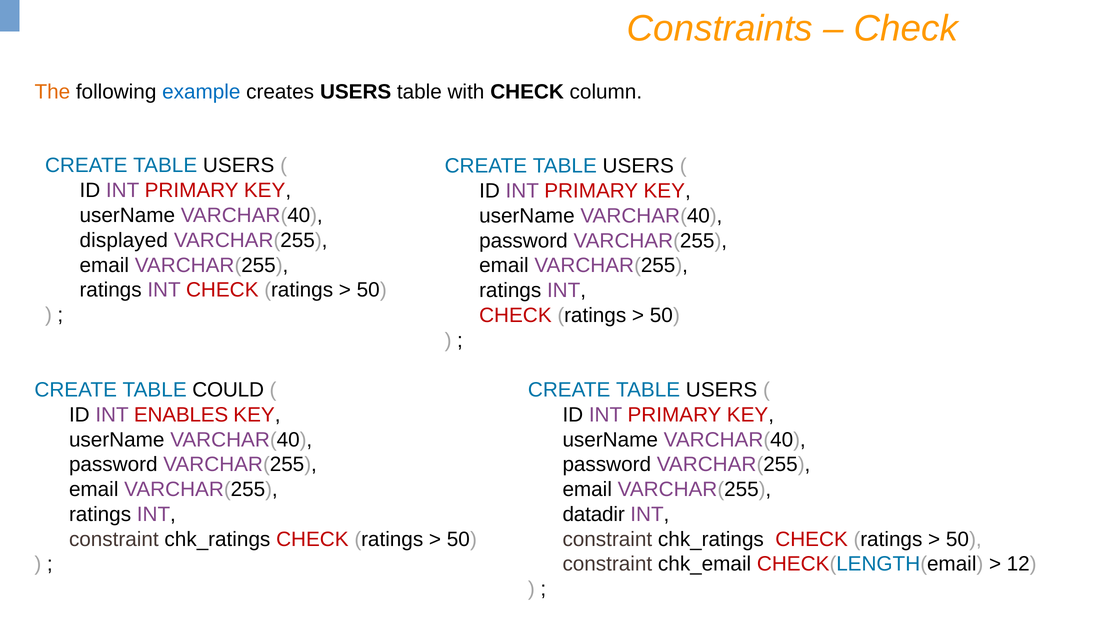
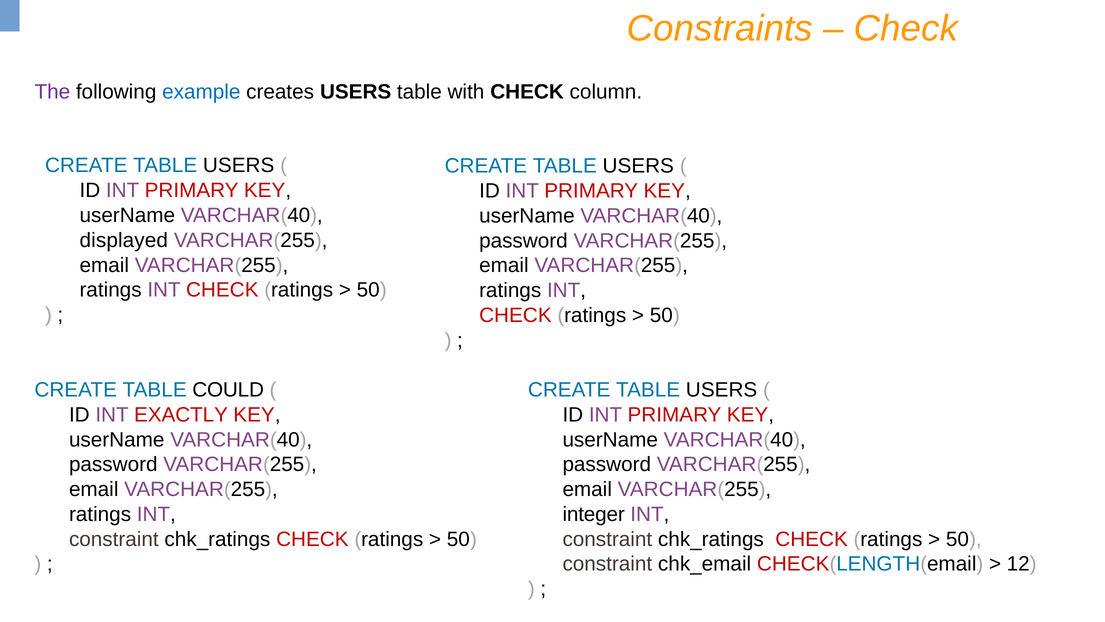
The colour: orange -> purple (52, 92)
ENABLES: ENABLES -> EXACTLY (181, 415)
datadir: datadir -> integer (594, 514)
